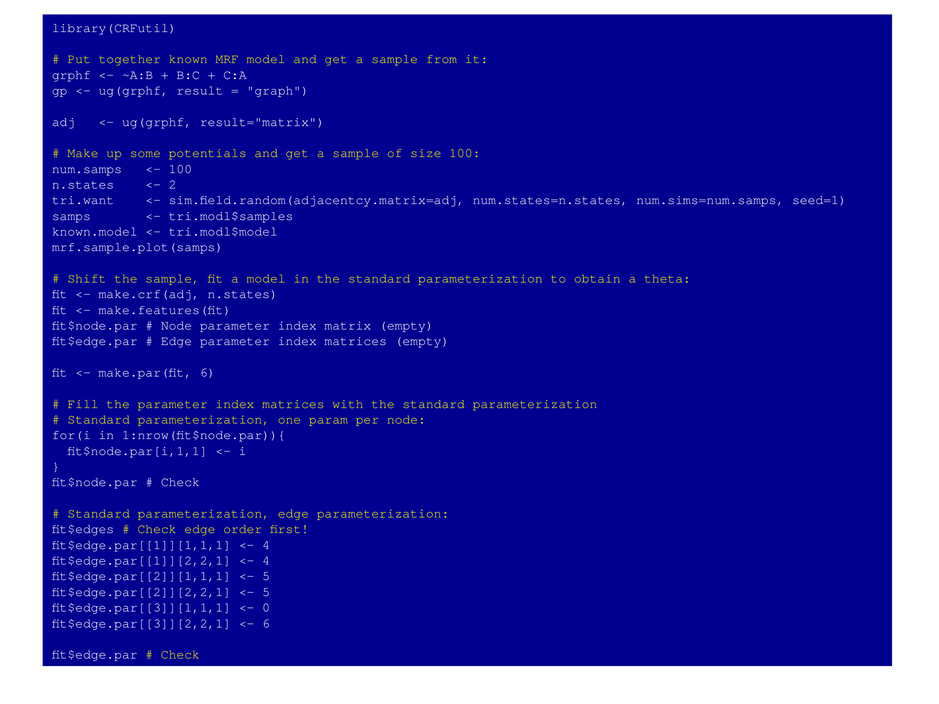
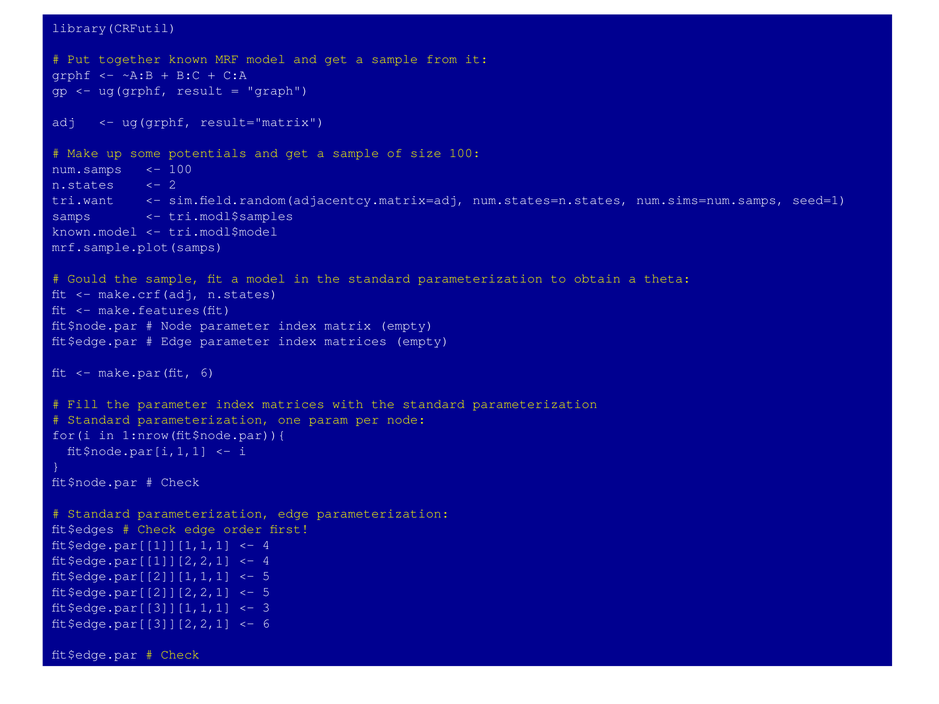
Shift: Shift -> Gould (87, 279)
0: 0 -> 3 (266, 608)
